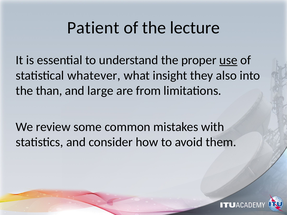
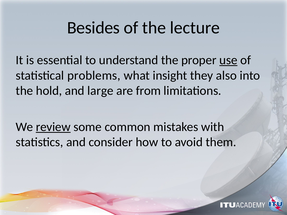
Patient: Patient -> Besides (93, 28)
whatever: whatever -> problems (94, 75)
than: than -> hold (49, 91)
review underline: none -> present (53, 127)
